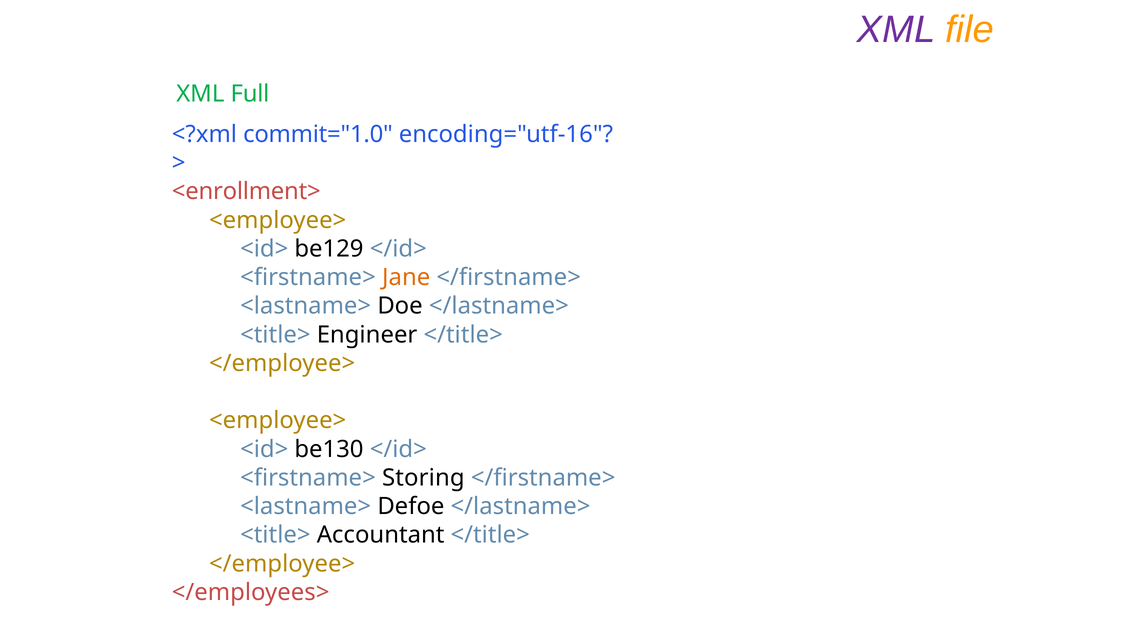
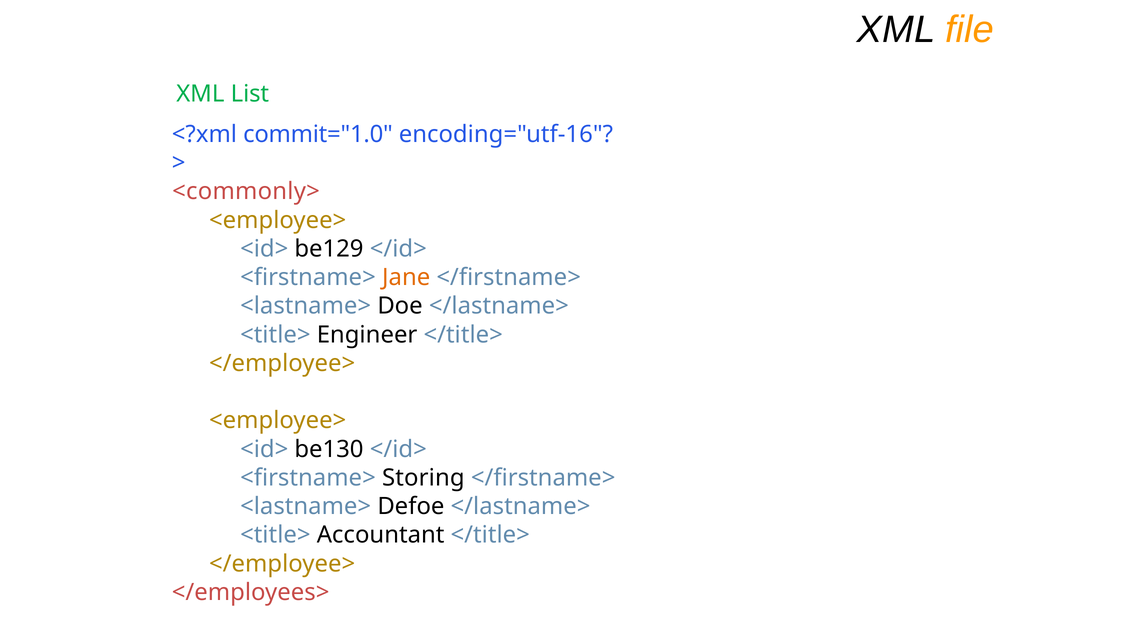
XML colour: purple -> black (896, 30)
Full: Full -> List (250, 94)
<enrollment>: <enrollment> -> <commonly> (246, 192)
